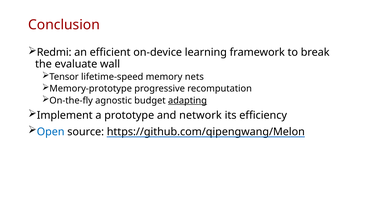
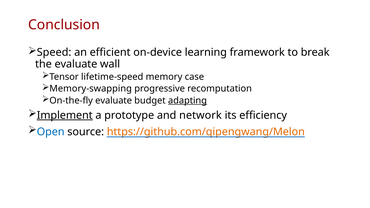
Redmi: Redmi -> Speed (54, 52)
nets: nets -> case (194, 77)
Memory-prototype: Memory-prototype -> Memory-swapping (91, 89)
On-the-fly agnostic: agnostic -> evaluate (114, 101)
Implement underline: none -> present (65, 115)
https://github.com/qipengwang/Melon colour: black -> orange (206, 132)
